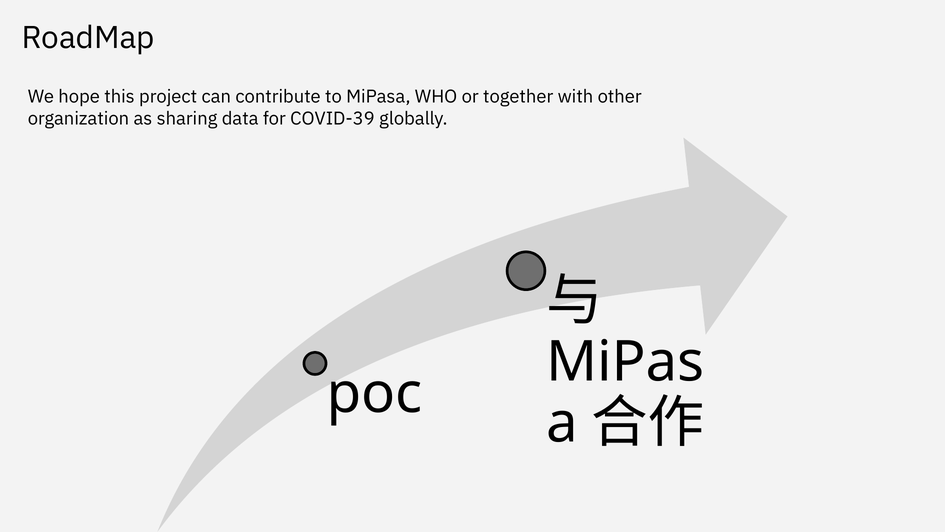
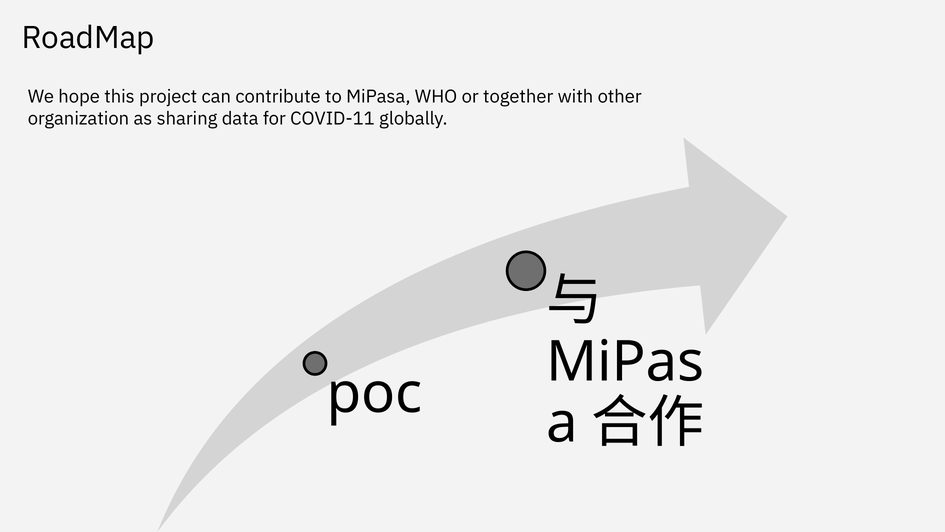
COVID-39: COVID-39 -> COVID-11 (332, 119)
